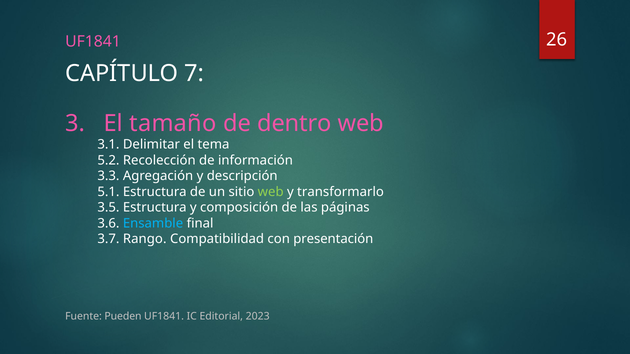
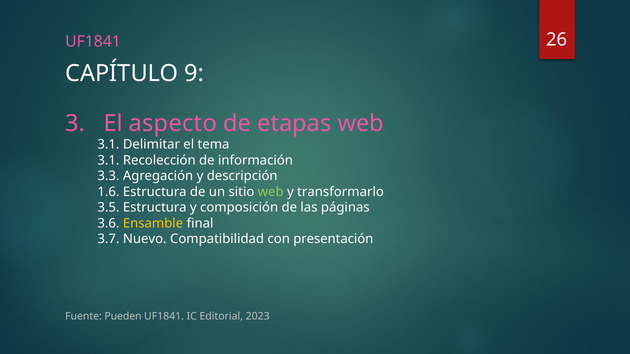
7: 7 -> 9 (194, 74)
tamaño: tamaño -> aspecto (173, 123)
dentro: dentro -> etapas (294, 123)
5.2: 5.2 -> 3.1 (108, 161)
5.1: 5.1 -> 1.6 (108, 192)
Ensamble colour: light blue -> yellow (153, 224)
Rango: Rango -> Nuevo (145, 239)
